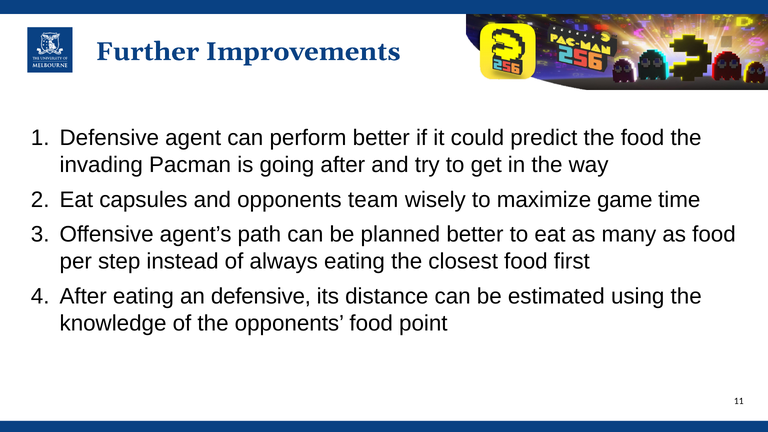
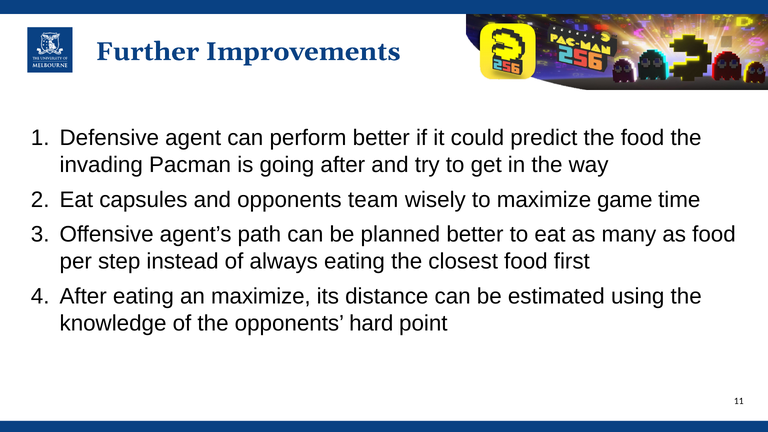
an defensive: defensive -> maximize (261, 296)
opponents food: food -> hard (371, 323)
